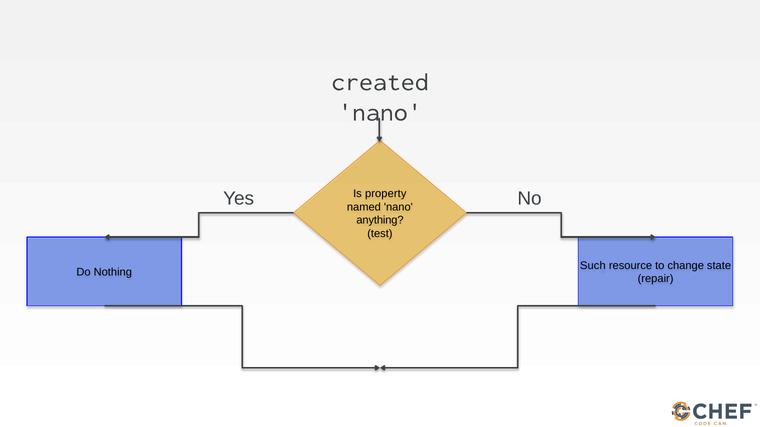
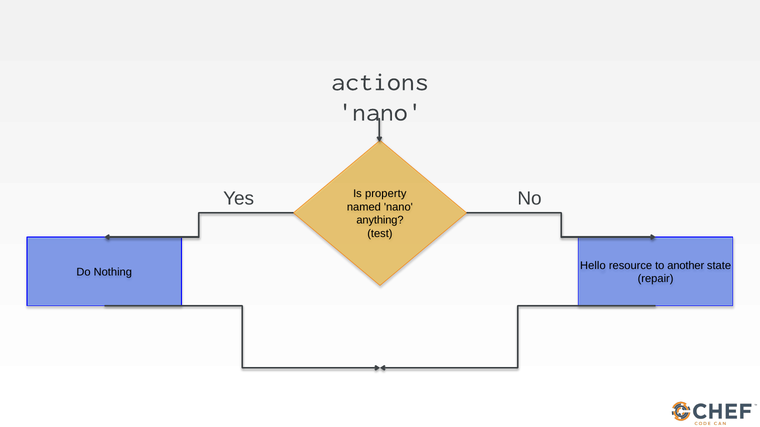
created: created -> actions (380, 82)
Such: Such -> Hello (593, 266)
change: change -> another (686, 266)
